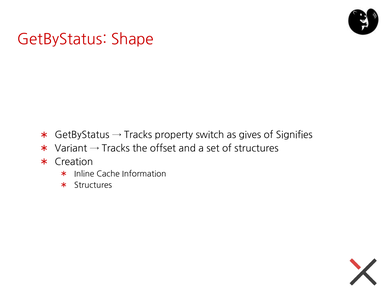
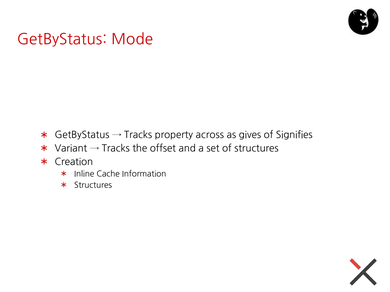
Shape: Shape -> Mode (132, 39)
switch: switch -> across (210, 135)
